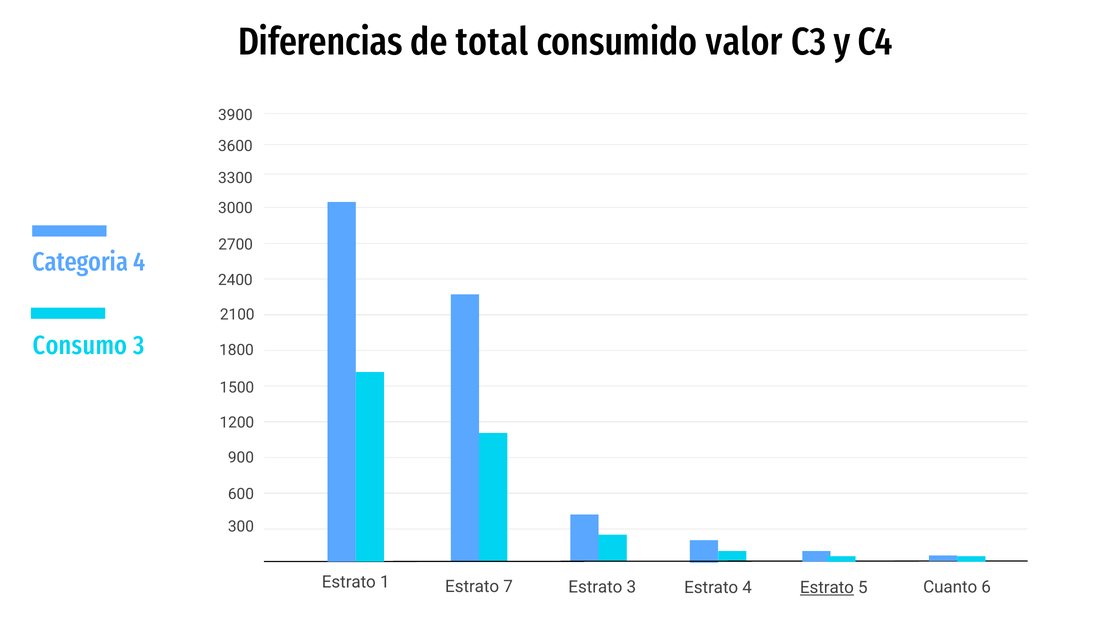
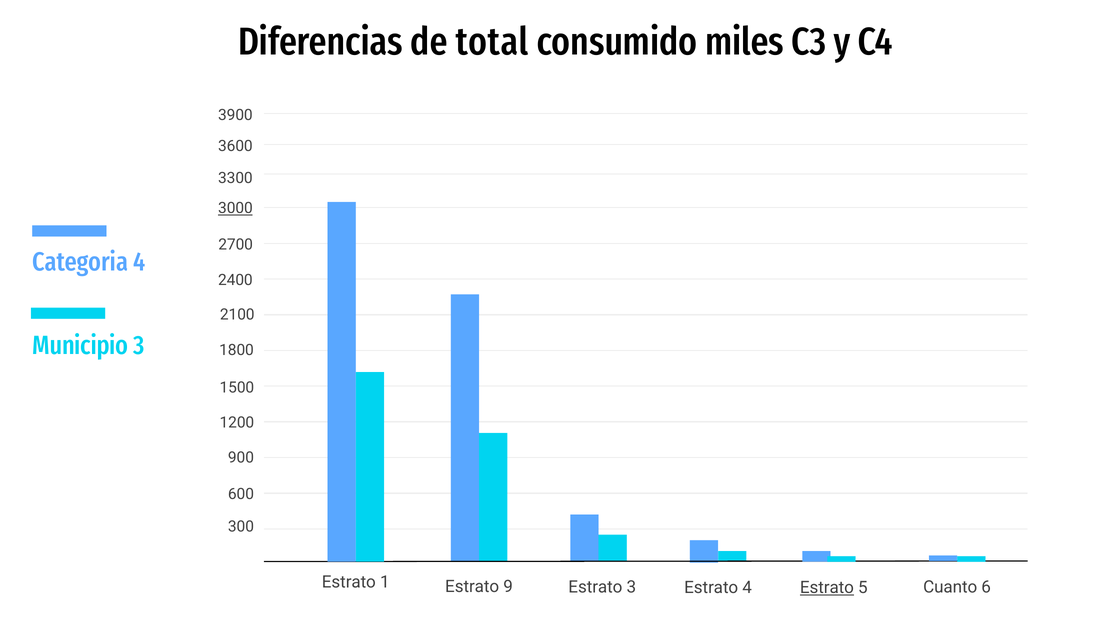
valor: valor -> miles (744, 42)
3000 underline: none -> present (235, 208)
Consumo: Consumo -> Municipio (80, 346)
7: 7 -> 9 (508, 587)
